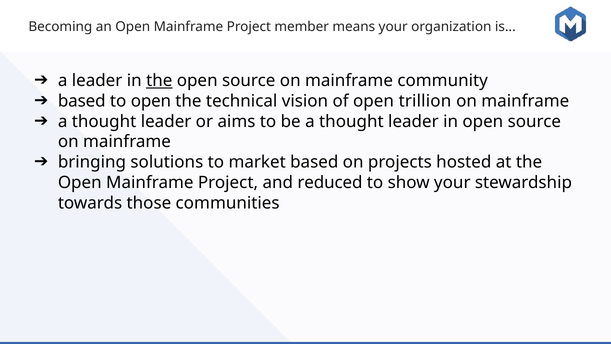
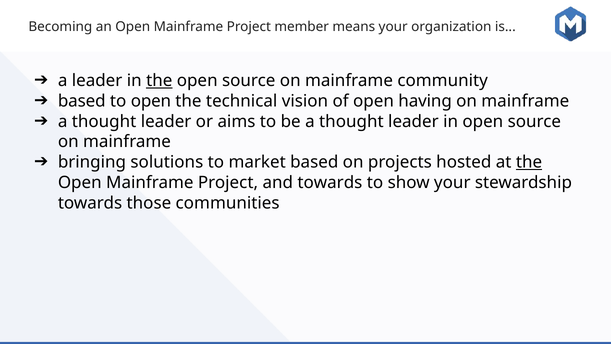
trillion: trillion -> having (425, 101)
the underline: none -> present (529, 162)
and reduced: reduced -> towards (330, 182)
